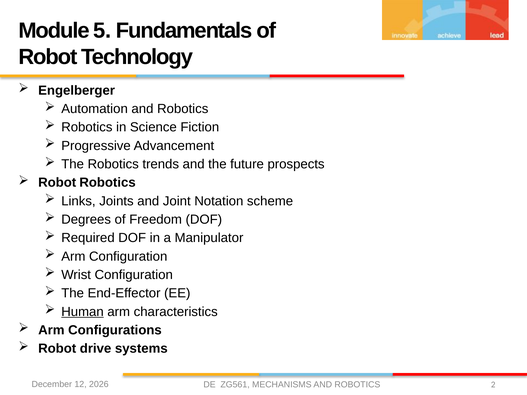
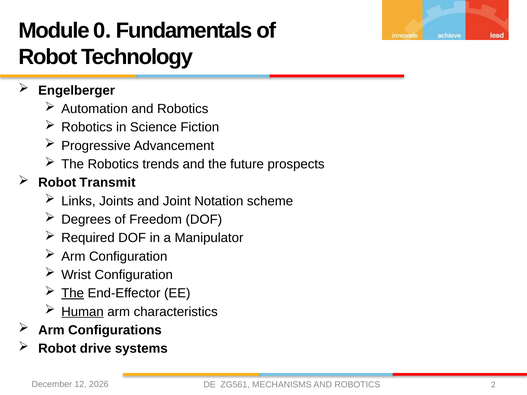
5: 5 -> 0 (102, 31)
Robot Robotics: Robotics -> Transmit (107, 183)
The underline: none -> present (73, 293)
